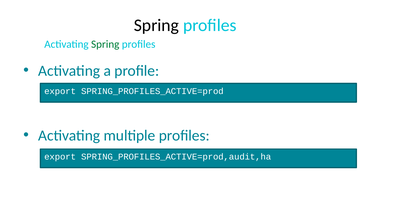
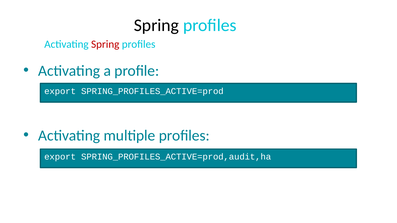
Spring colour: green -> red (105, 44)
